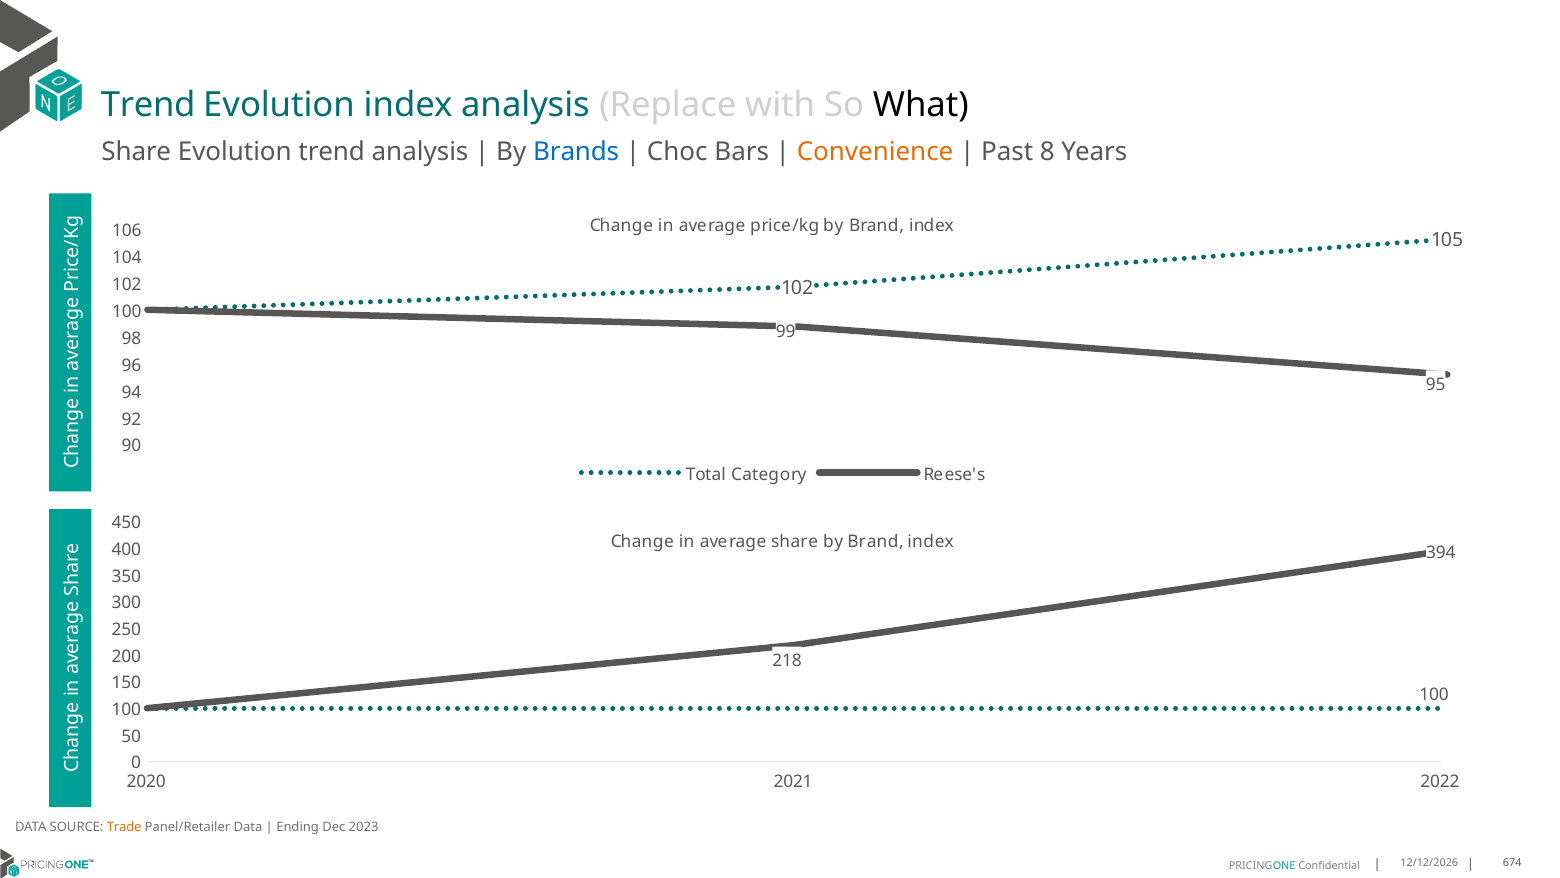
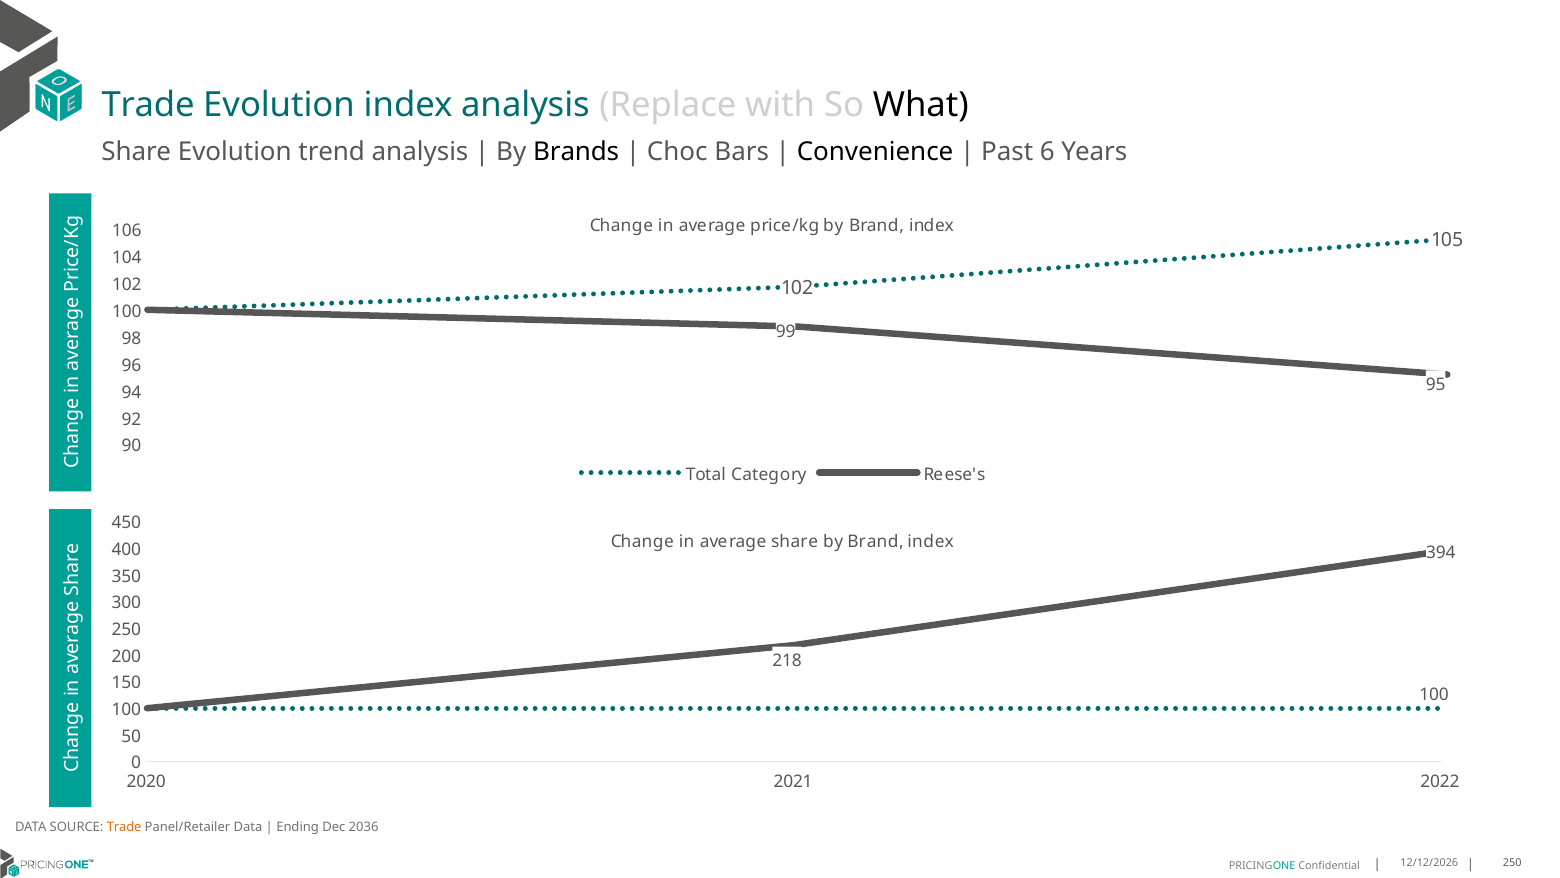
Trend: Trend -> Trade (148, 105)
Brands colour: blue -> black (576, 152)
Convenience colour: orange -> black (875, 152)
8: 8 -> 6 (1047, 152)
2023: 2023 -> 2036 (364, 826)
674: 674 -> 250 (1512, 863)
